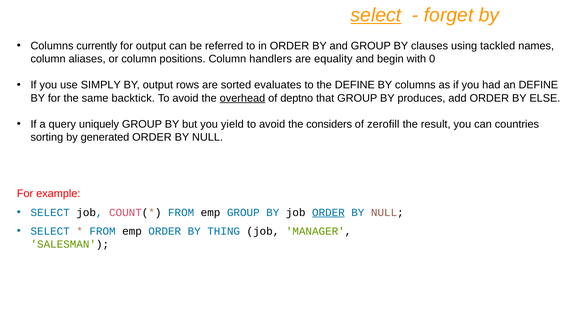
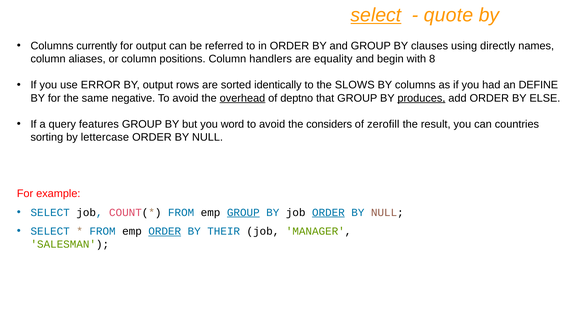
forget: forget -> quote (449, 15)
tackled: tackled -> directly (498, 46)
0: 0 -> 8 (432, 59)
SIMPLY: SIMPLY -> ERROR (101, 85)
evaluates: evaluates -> identically (278, 85)
the DEFINE: DEFINE -> SLOWS (355, 85)
backtick: backtick -> negative (133, 98)
produces underline: none -> present (421, 98)
uniquely: uniquely -> features (99, 124)
yield: yield -> word (232, 124)
generated: generated -> lettercase (105, 137)
GROUP underline: none -> present (243, 213)
ORDER underline: none -> present (165, 232)
THING: THING -> THEIR (224, 232)
